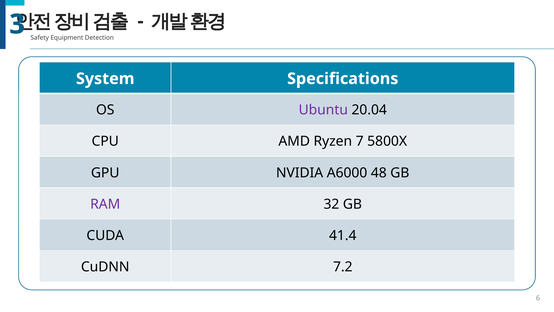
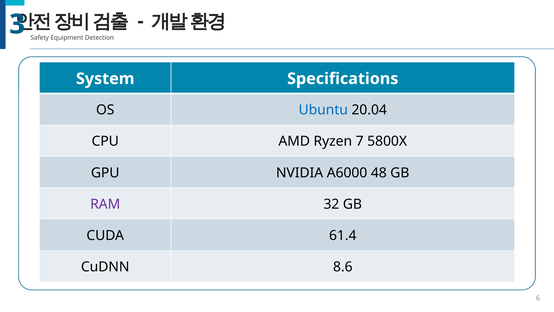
Ubuntu colour: purple -> blue (323, 110)
41.4: 41.4 -> 61.4 (343, 235)
7.2: 7.2 -> 8.6 (343, 267)
